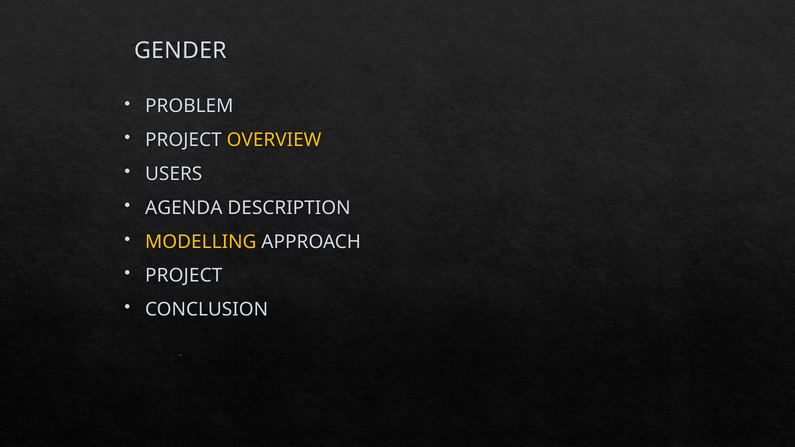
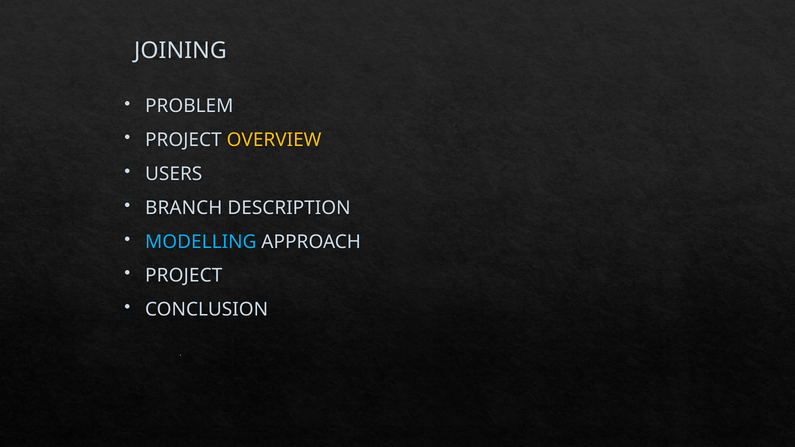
GENDER: GENDER -> JOINING (180, 51)
AGENDA: AGENDA -> BRANCH (184, 208)
MODELLING colour: yellow -> light blue (201, 242)
